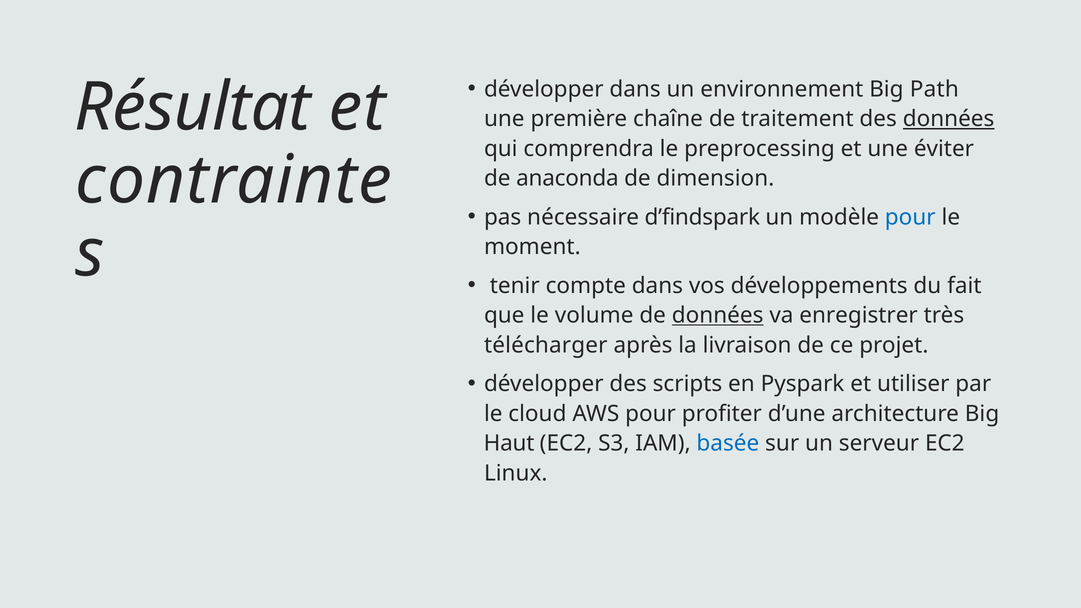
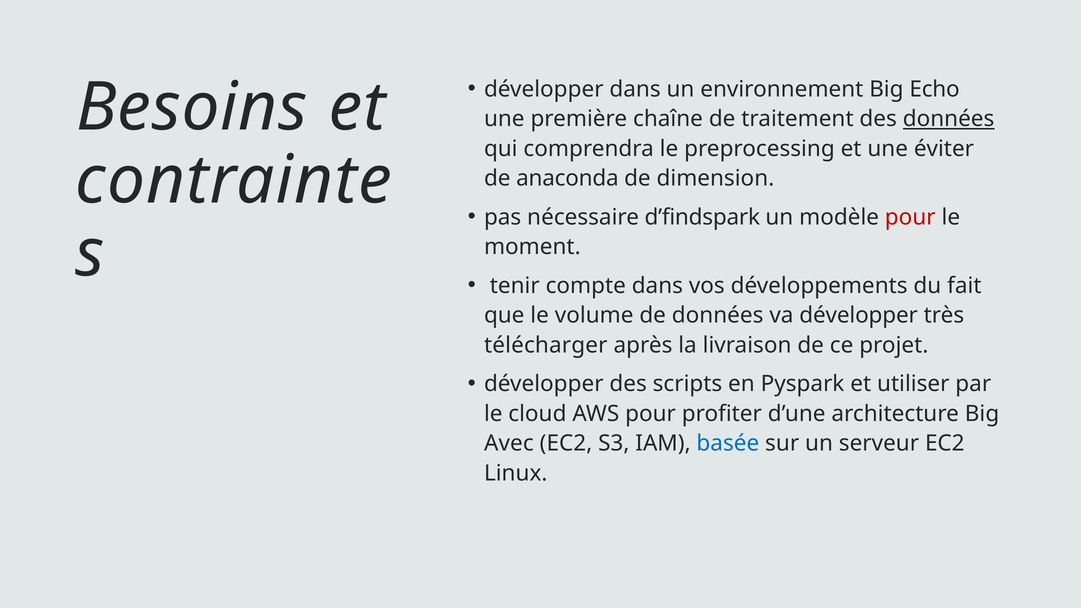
Path: Path -> Echo (935, 89)
Résultat: Résultat -> Besoins (192, 107)
pour colour: blue -> red (910, 217)
données underline: present -> none (718, 315)
va enregistrer: enregistrer -> développer (859, 315)
Haut: Haut -> Avec (509, 443)
